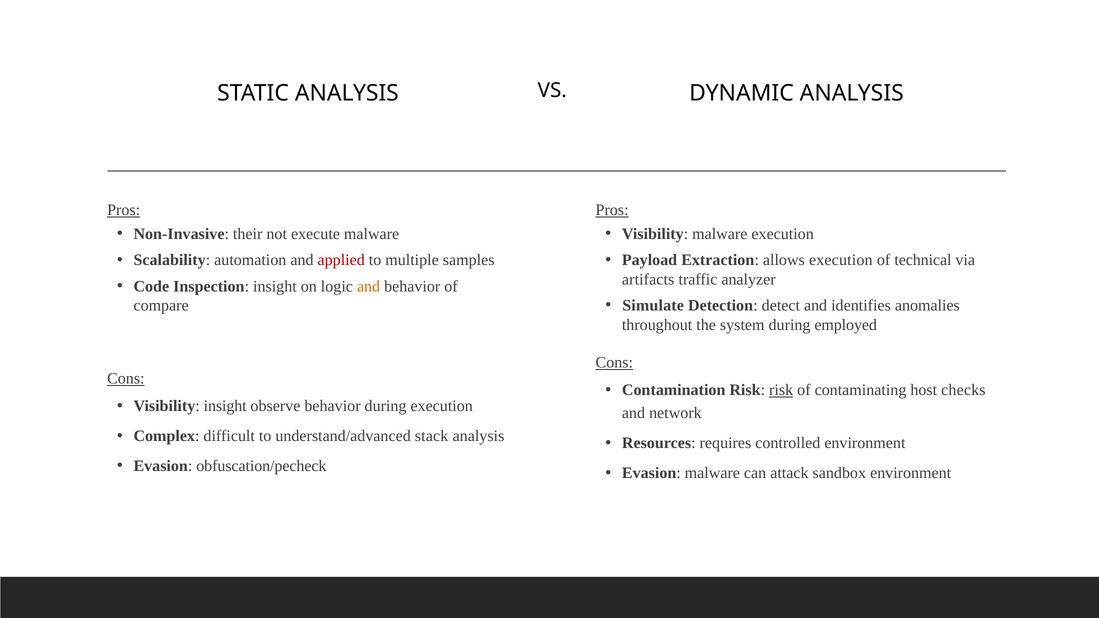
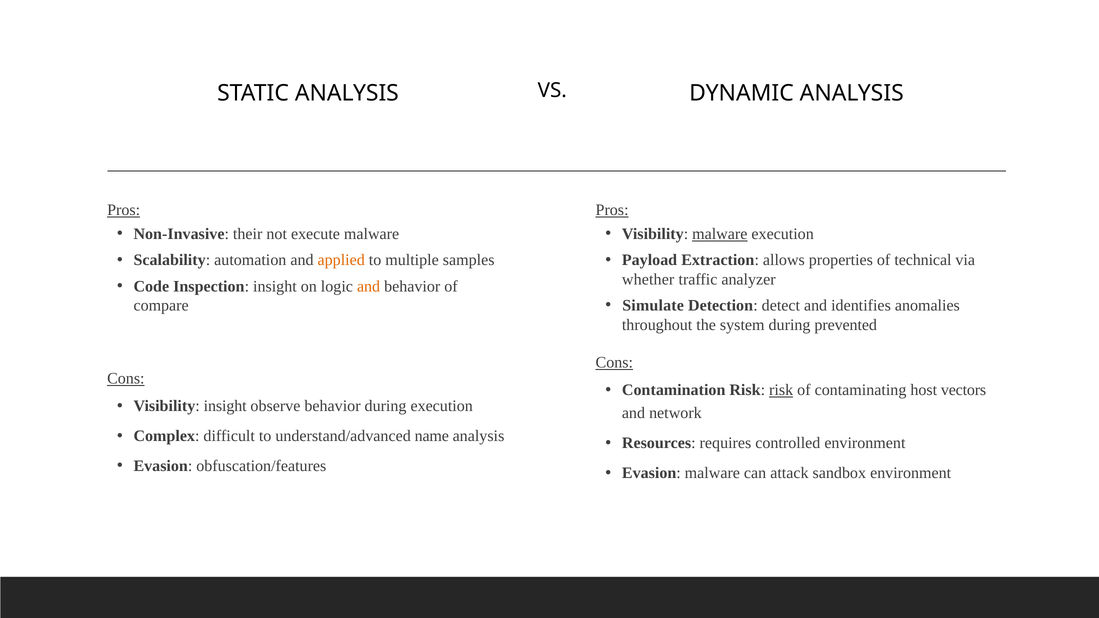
malware underline: none -> present (720, 234)
applied colour: red -> orange (341, 260)
allows execution: execution -> properties (841, 260)
artifacts: artifacts -> whether (648, 279)
employed: employed -> prevented (846, 325)
checks: checks -> vectors (964, 390)
stack: stack -> name (432, 436)
obfuscation/pecheck: obfuscation/pecheck -> obfuscation/features (261, 466)
